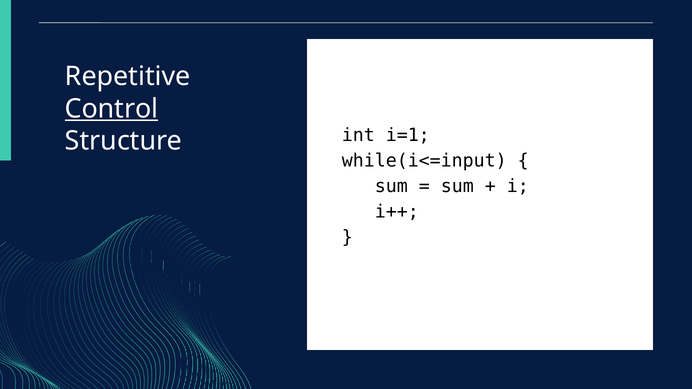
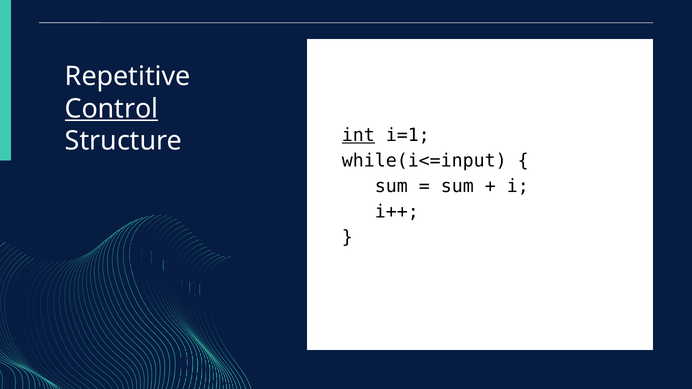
int underline: none -> present (358, 135)
